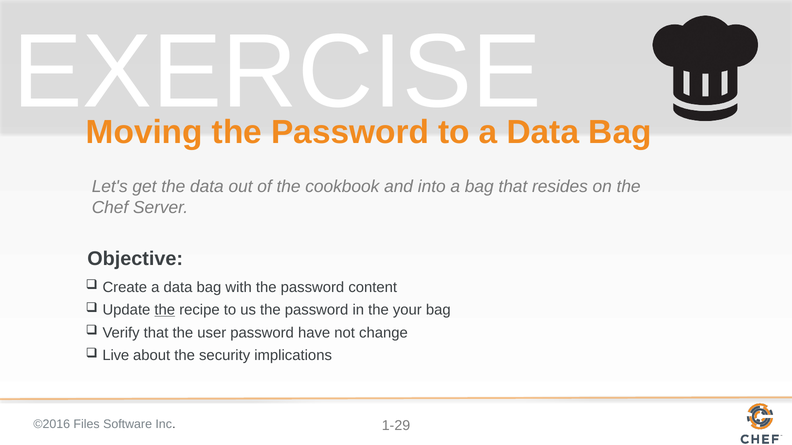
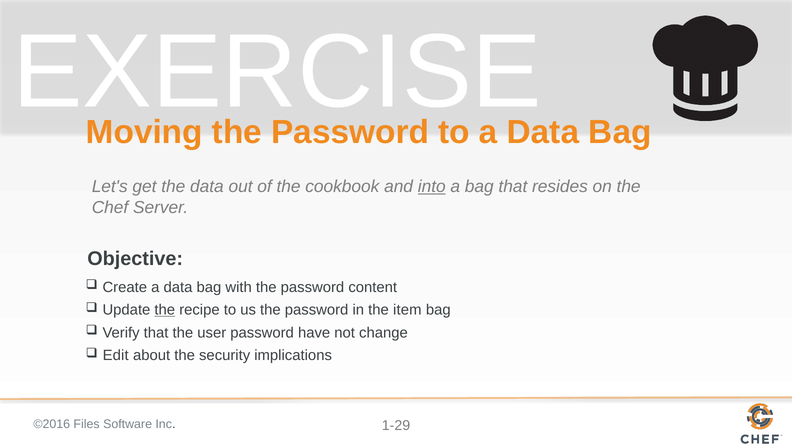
into underline: none -> present (432, 187)
your: your -> item (407, 310)
Live: Live -> Edit (116, 356)
